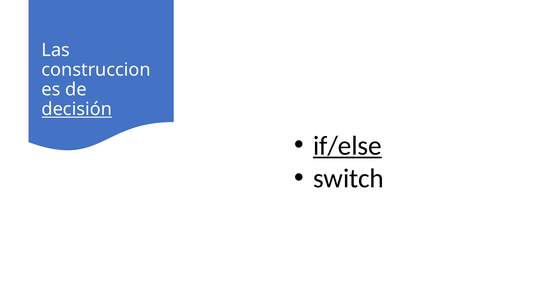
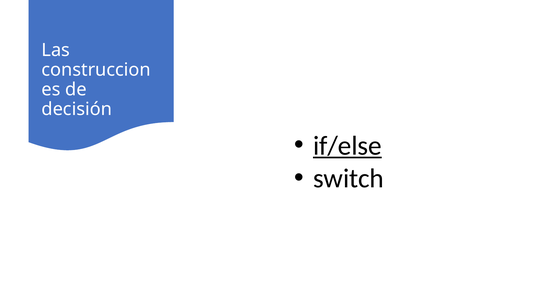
decisión underline: present -> none (77, 109)
